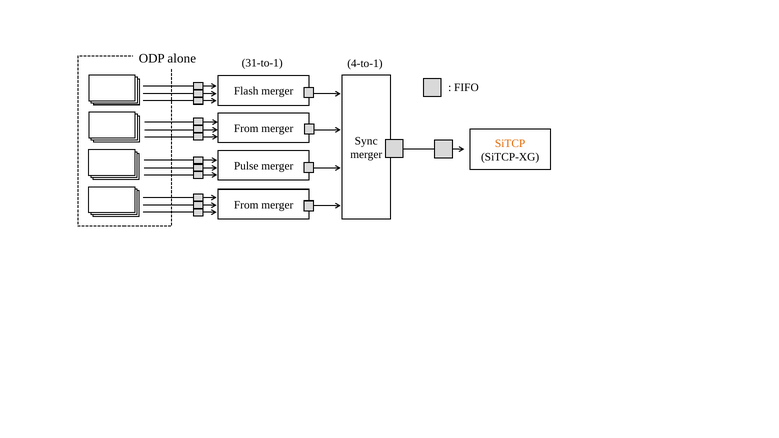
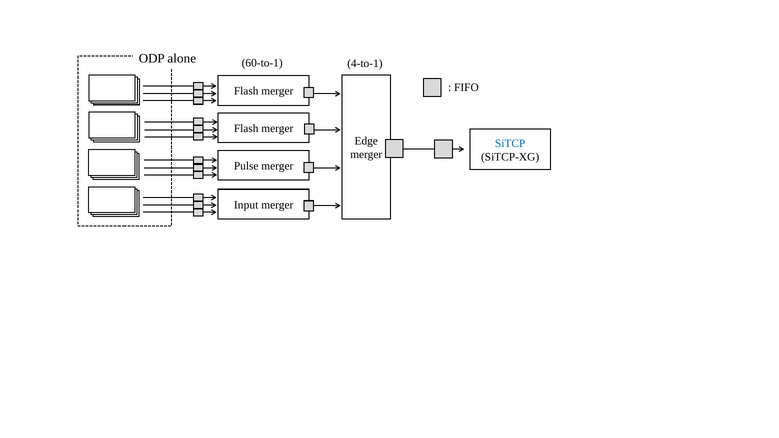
31-to-1: 31-to-1 -> 60-to-1 (262, 63)
From: From -> Flash (246, 128)
Sync: Sync -> Edge (366, 141)
SiTCP colour: orange -> blue (510, 143)
From: From -> Input (246, 205)
